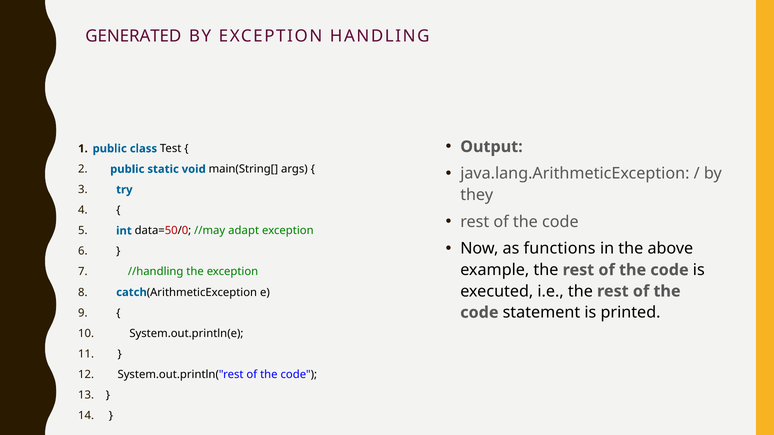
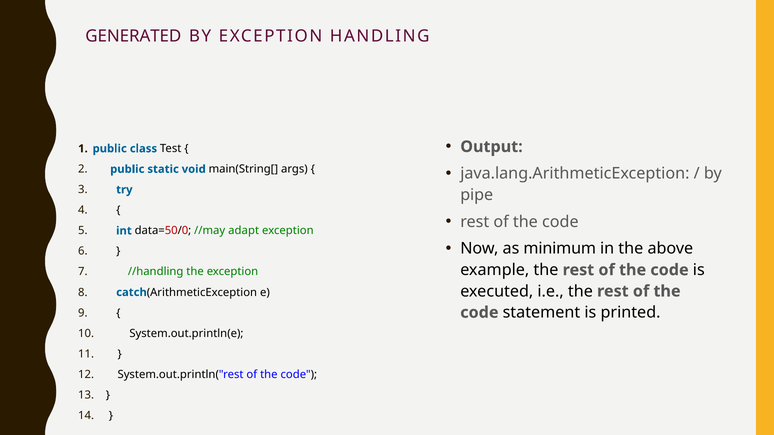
they: they -> pipe (477, 195)
functions: functions -> minimum (560, 249)
